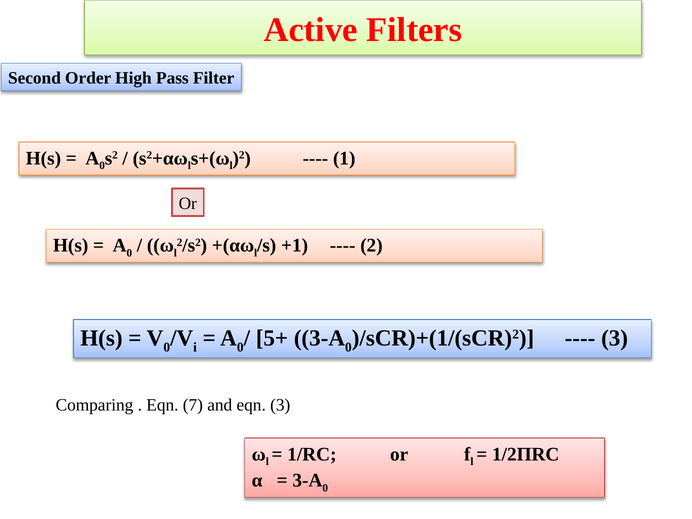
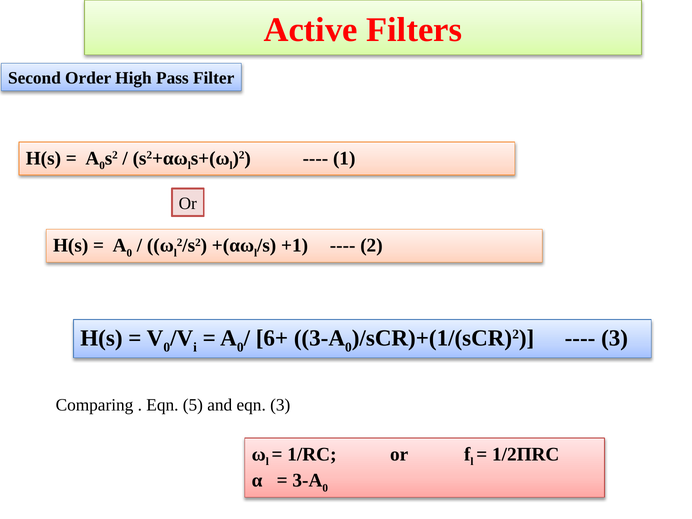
5+: 5+ -> 6+ (272, 338)
7: 7 -> 5 (193, 405)
